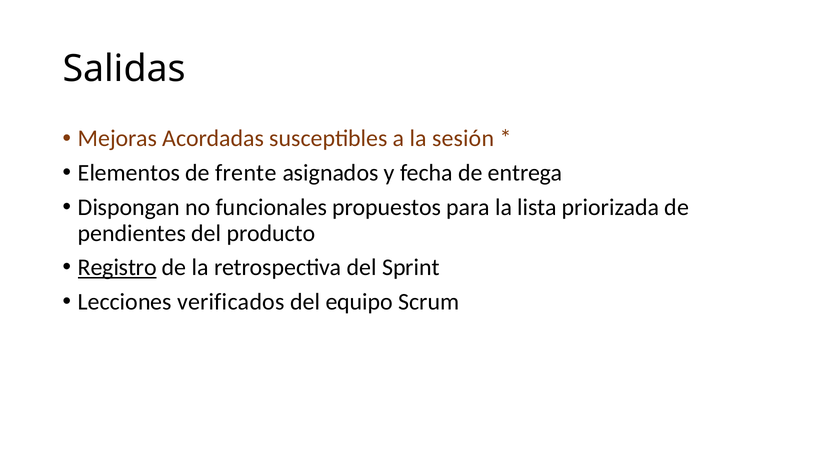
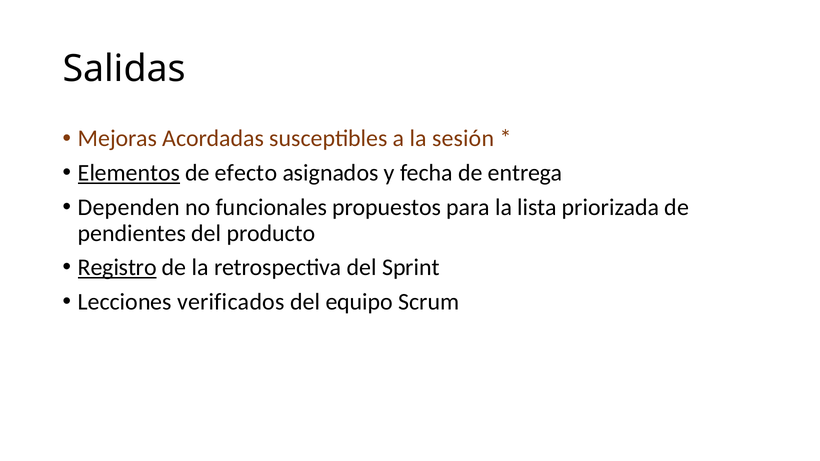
Elementos underline: none -> present (129, 173)
frente: frente -> efecto (246, 173)
Dispongan: Dispongan -> Dependen (129, 207)
